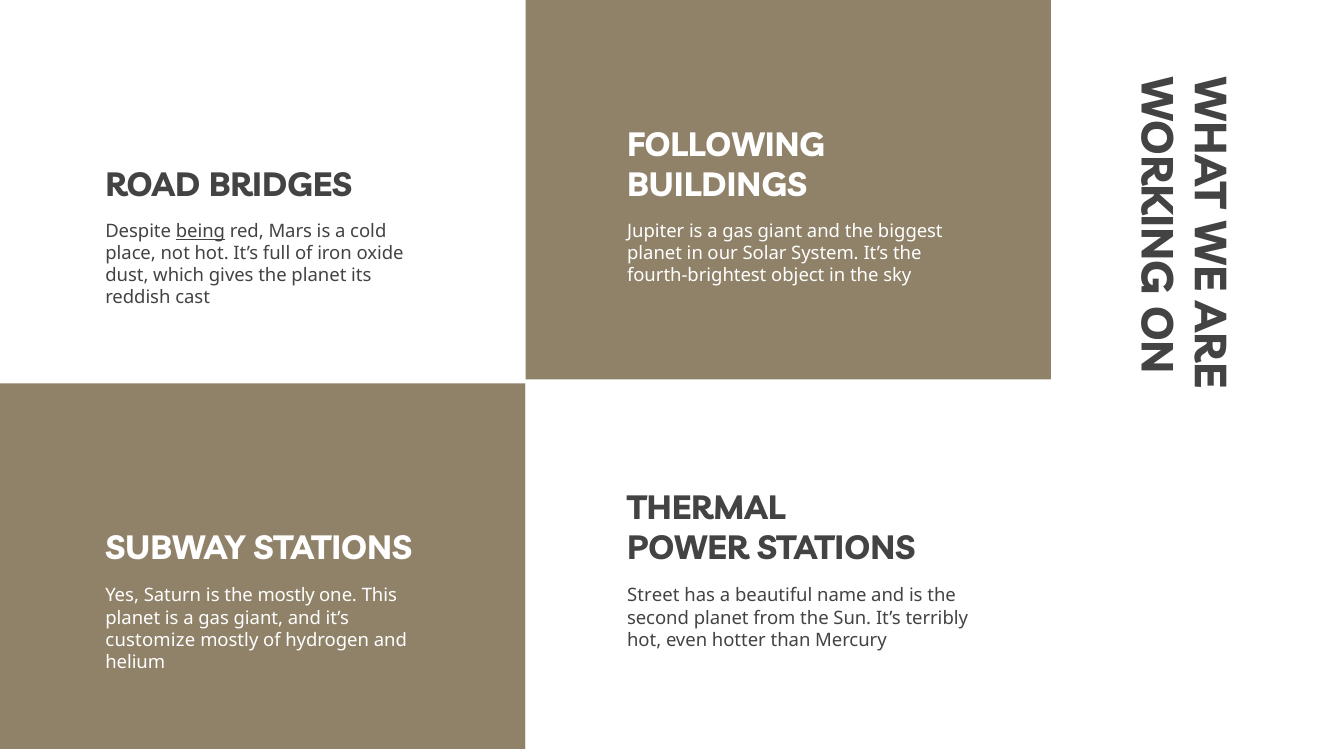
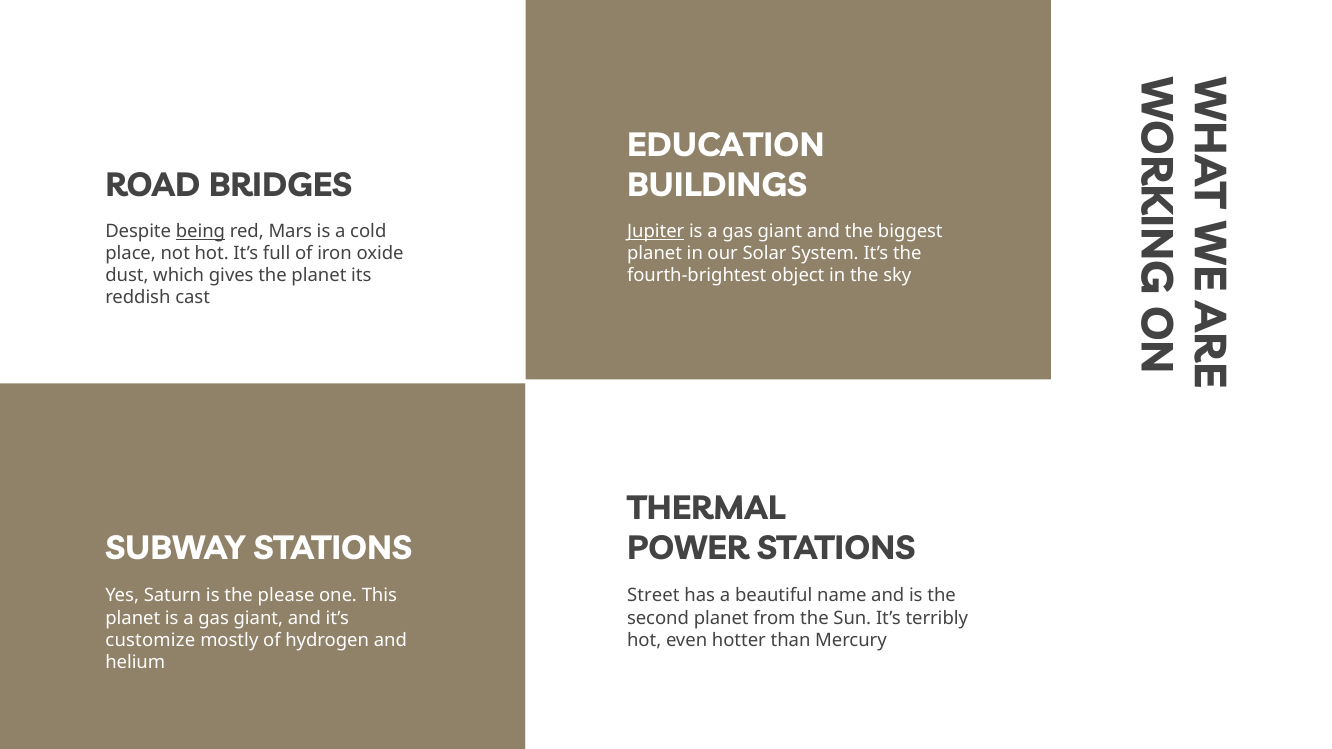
FOLLOWING: FOLLOWING -> EDUCATION (726, 146)
Jupiter underline: none -> present (656, 231)
the mostly: mostly -> please (286, 596)
